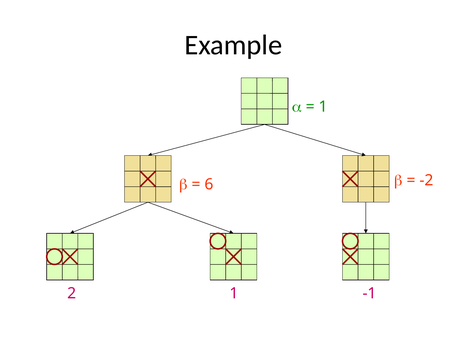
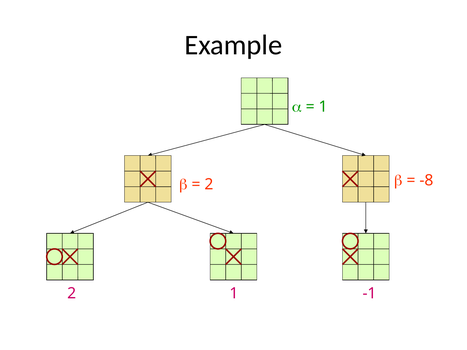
-2: -2 -> -8 (426, 181)
6: 6 -> 2 (209, 185)
